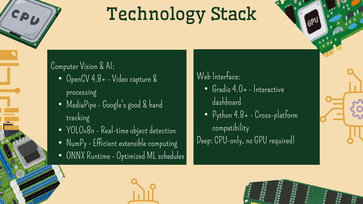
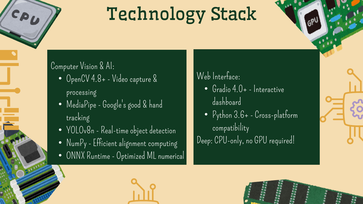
Python 4.8+: 4.8+ -> 3.6+ (241, 115)
extensible: extensible -> alignment (132, 143)
schedules: schedules -> numerical (171, 156)
